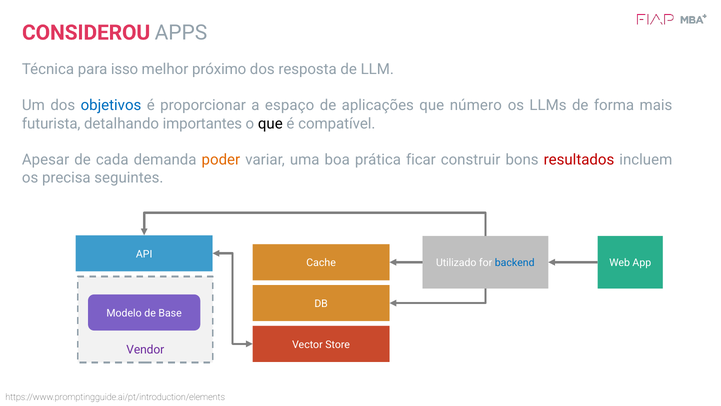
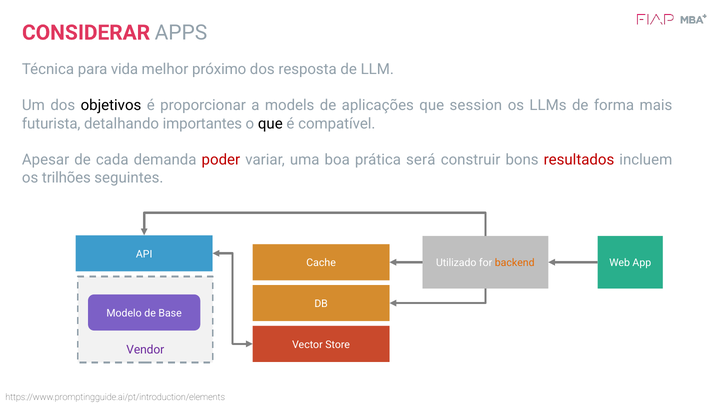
CONSIDEROU: CONSIDEROU -> CONSIDERAR (86, 33)
isso: isso -> vida (125, 69)
objetivos colour: blue -> black (111, 105)
espaço: espaço -> models (290, 105)
número: número -> session (476, 105)
poder colour: orange -> red (221, 159)
ficar: ficar -> será (421, 159)
precisa: precisa -> trilhões (66, 178)
backend colour: blue -> orange (515, 263)
